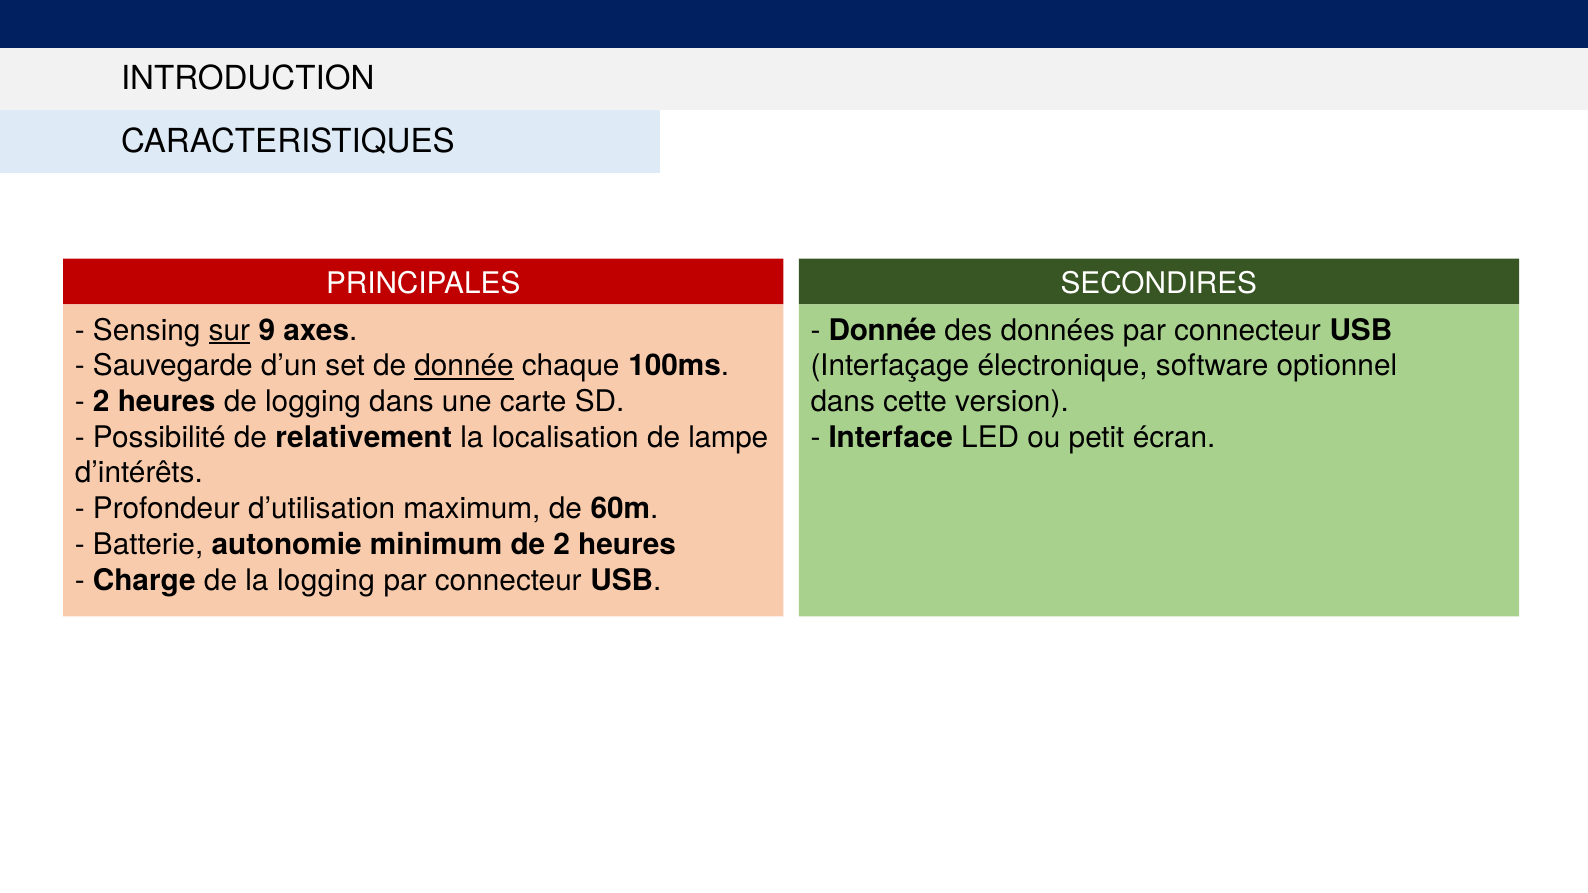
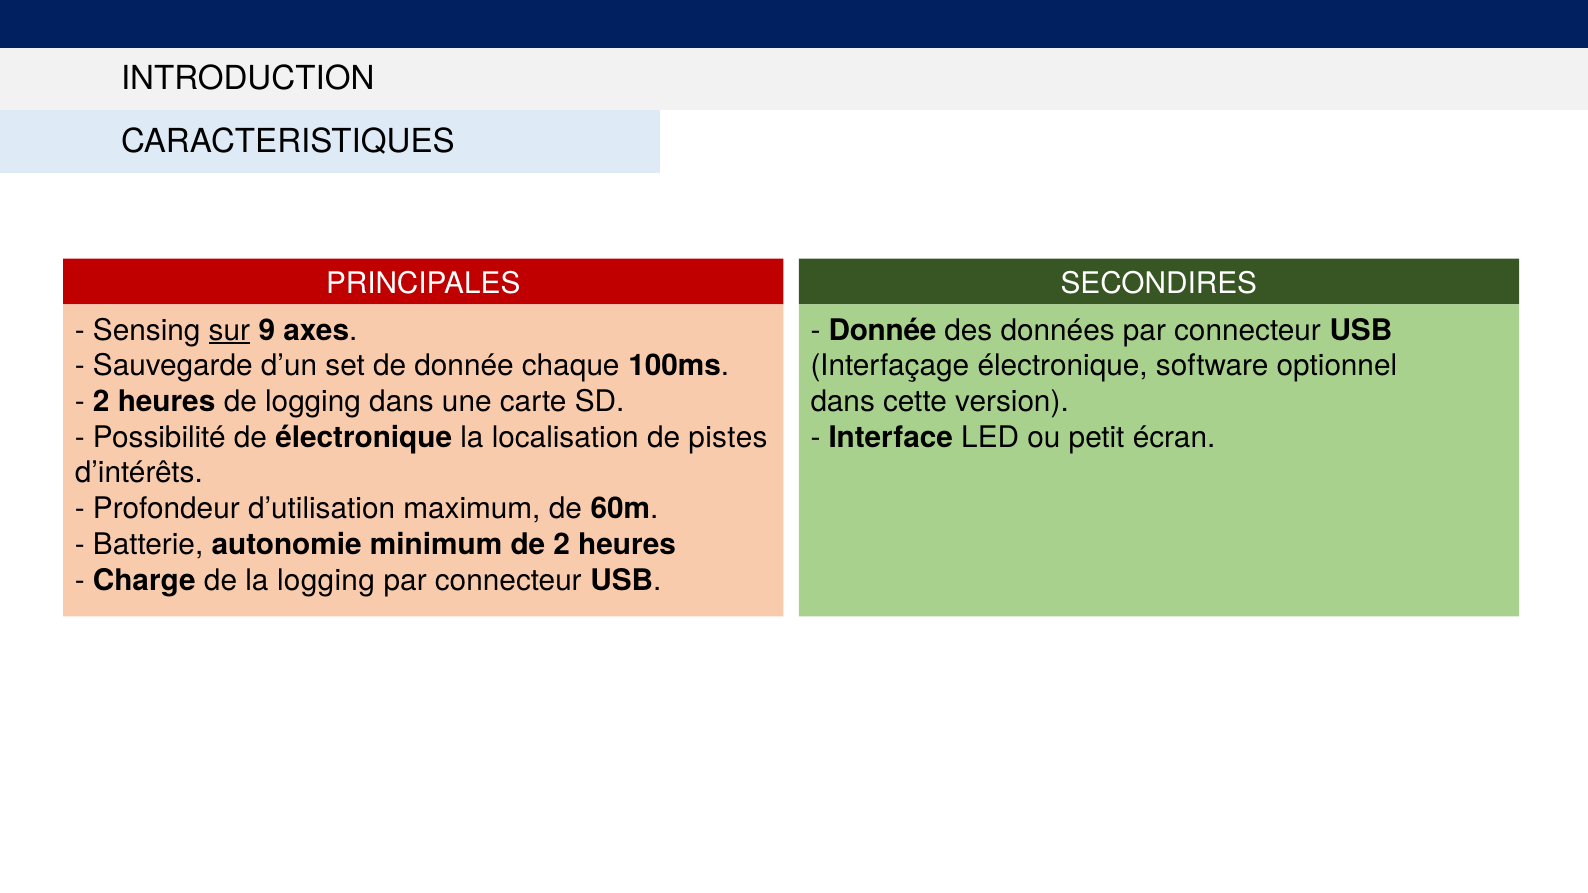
donnée underline: present -> none (464, 366)
de relativement: relativement -> électronique (364, 438)
lampe: lampe -> pistes (728, 438)
